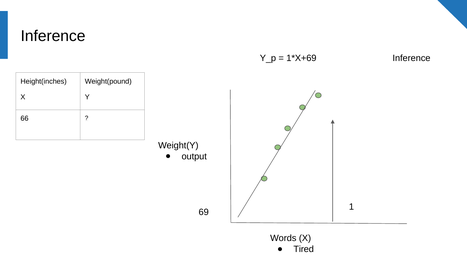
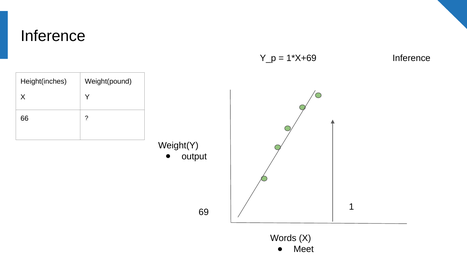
Tired: Tired -> Meet (304, 249)
